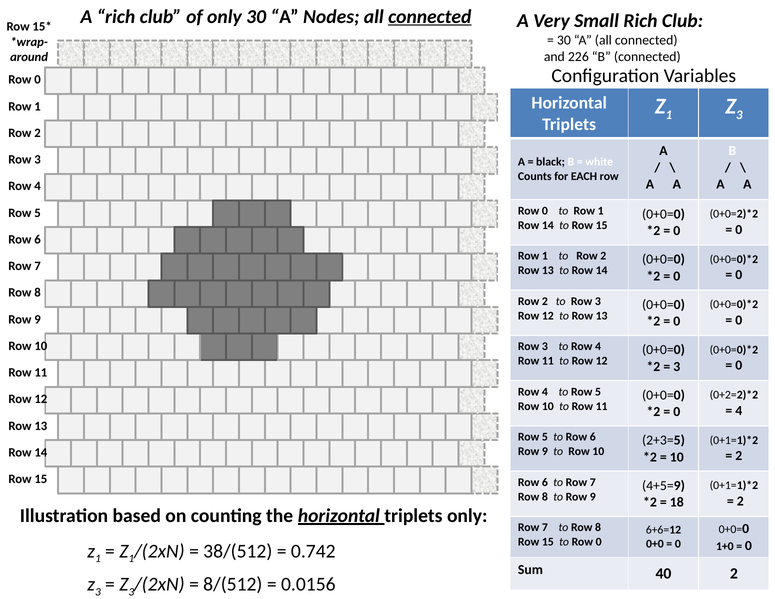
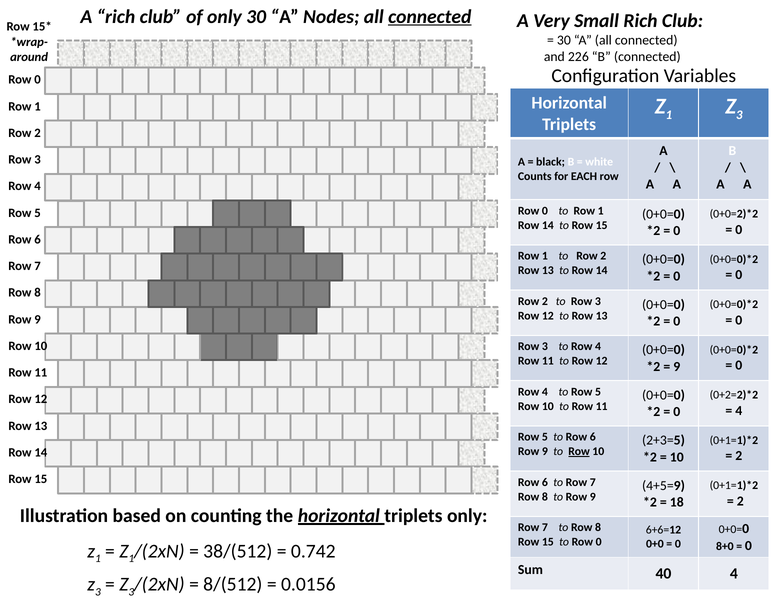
3: 3 -> 9 (677, 366)
Row underline: none -> present (579, 451)
1+0: 1+0 -> 8+0 (725, 546)
40 2: 2 -> 4 (734, 574)
